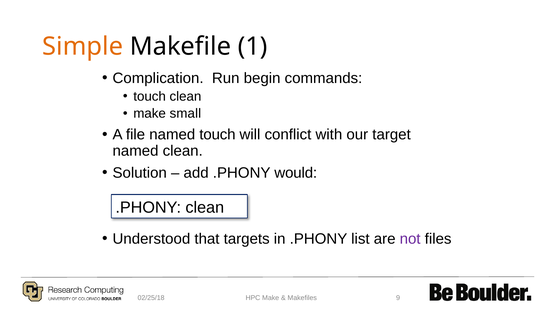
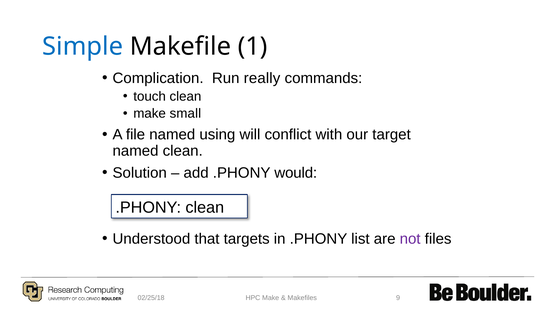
Simple colour: orange -> blue (83, 47)
begin: begin -> really (262, 78)
named touch: touch -> using (217, 135)
